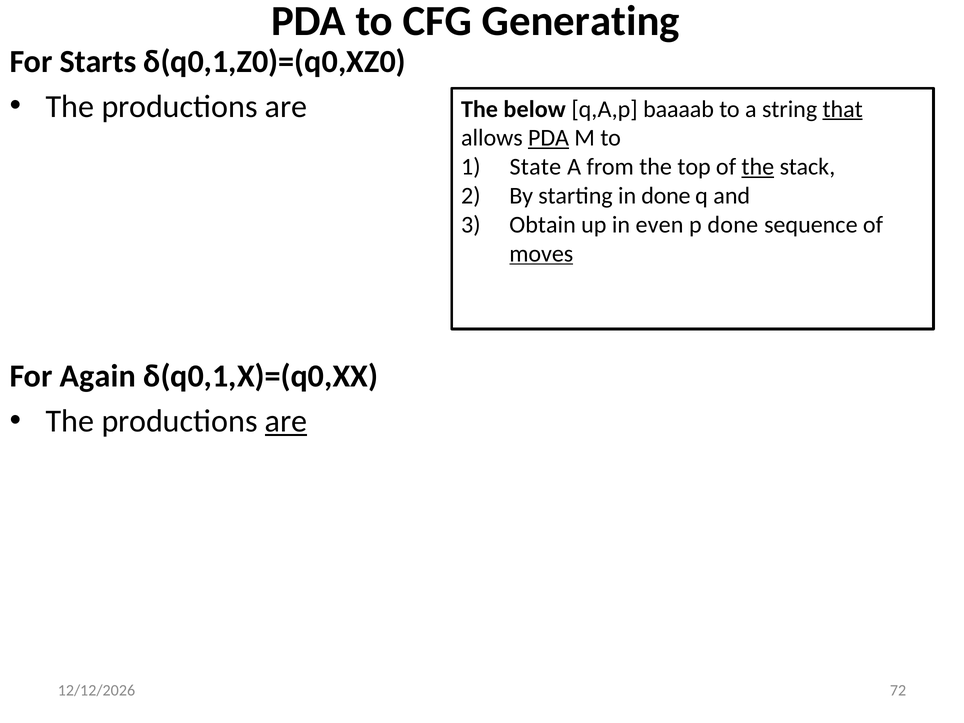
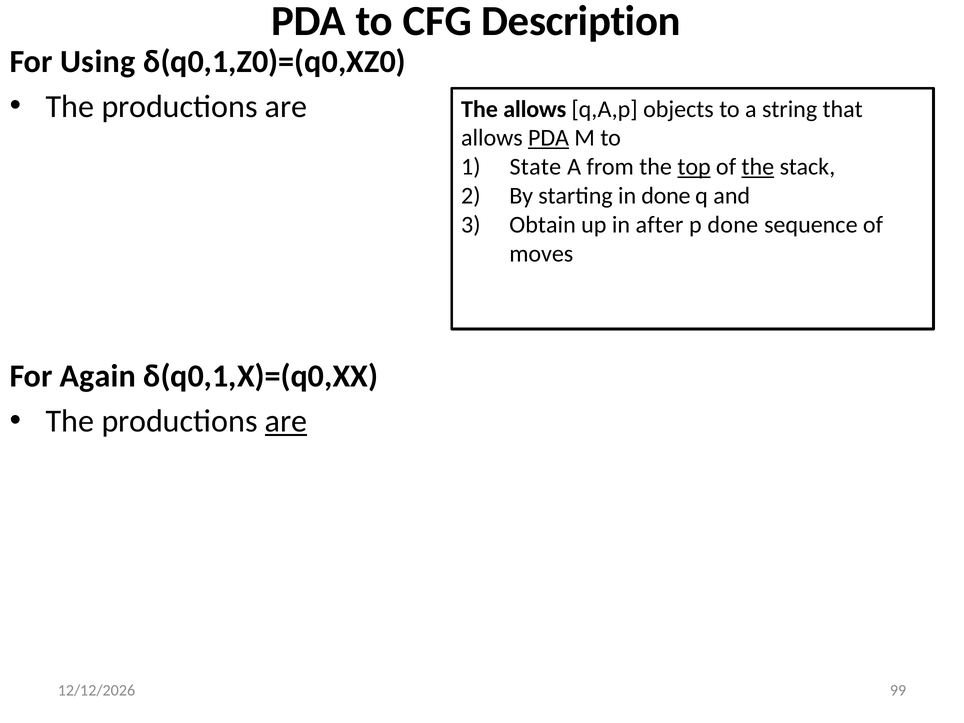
Generating: Generating -> Description (581, 21)
Starts: Starts -> Using (98, 61)
The below: below -> allows (535, 109)
baaaab: baaaab -> objects (678, 109)
that underline: present -> none (843, 109)
top underline: none -> present (694, 167)
even: even -> after (659, 225)
moves underline: present -> none (541, 254)
72: 72 -> 99 (898, 690)
